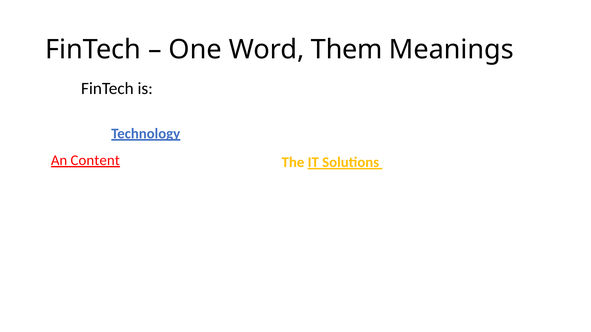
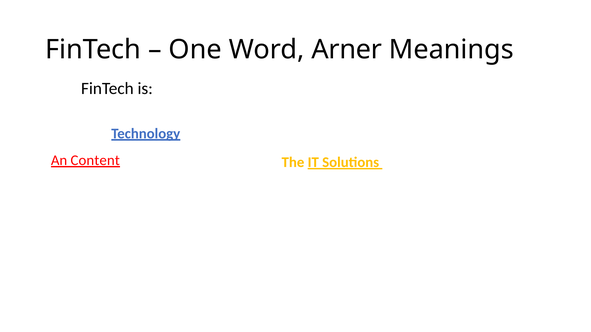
Them: Them -> Arner (347, 50)
